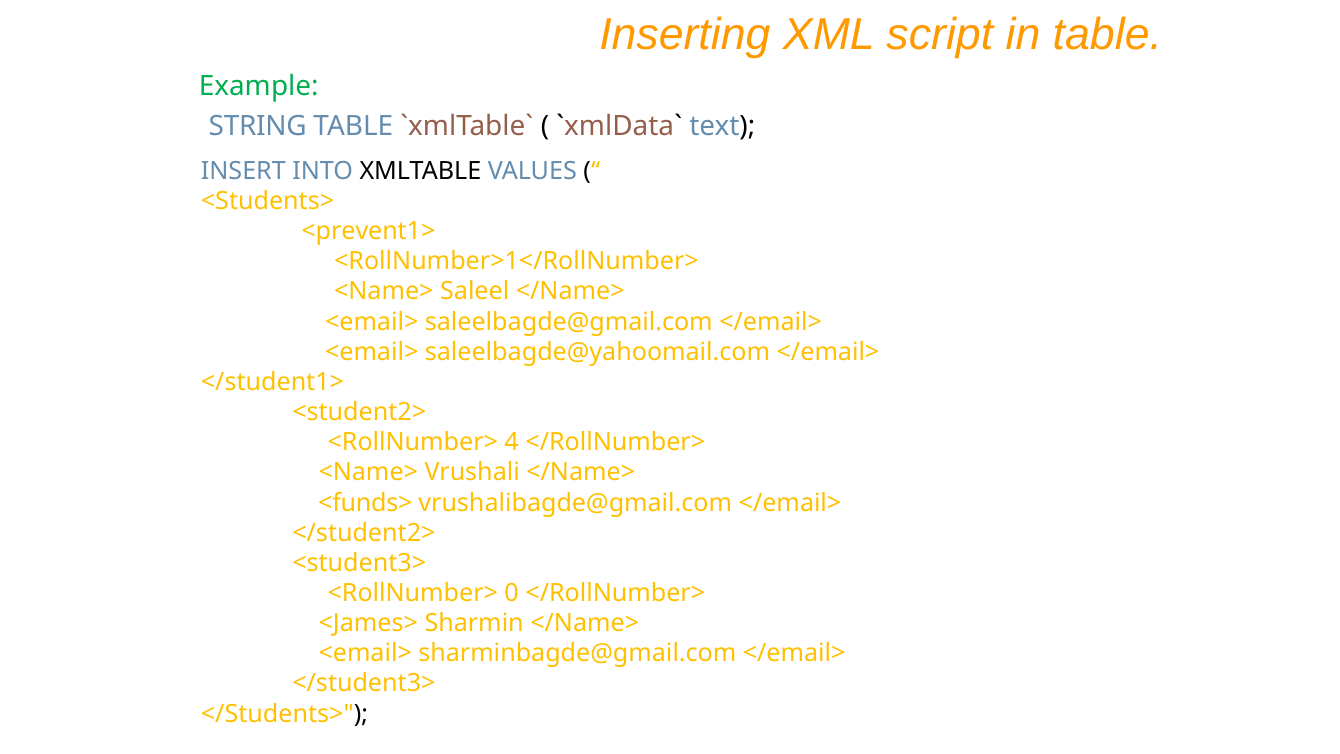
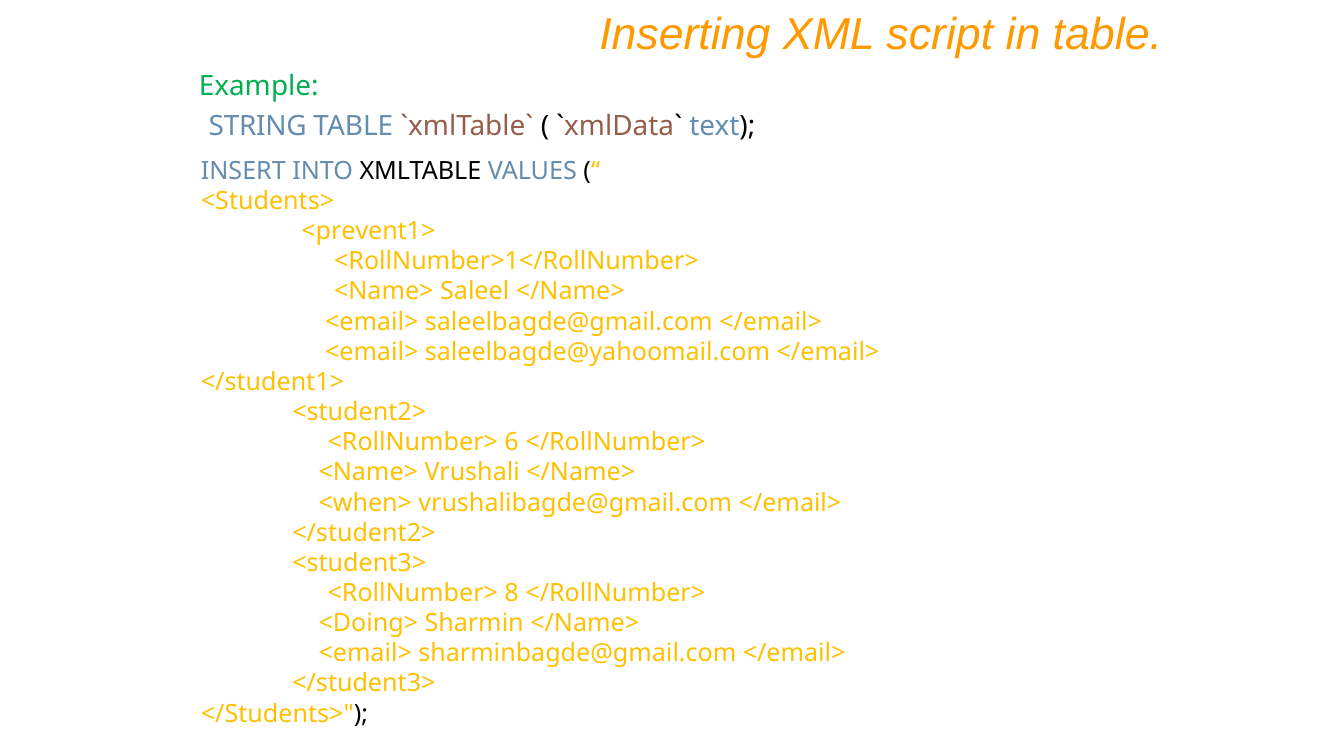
4: 4 -> 6 (512, 442)
<funds>: <funds> -> <when> (365, 503)
0: 0 -> 8 (512, 593)
<James>: <James> -> <Doing> (368, 623)
